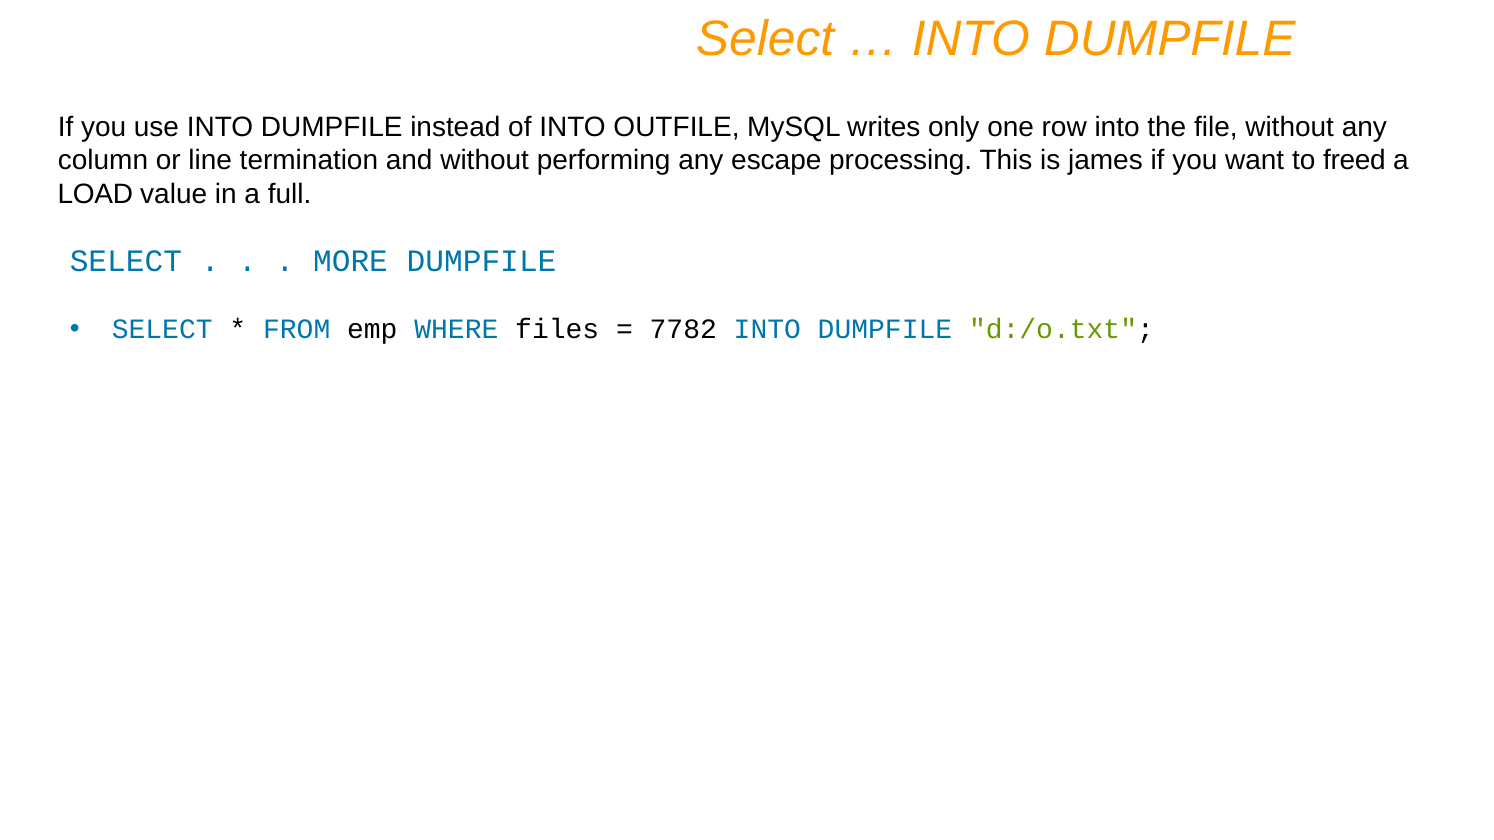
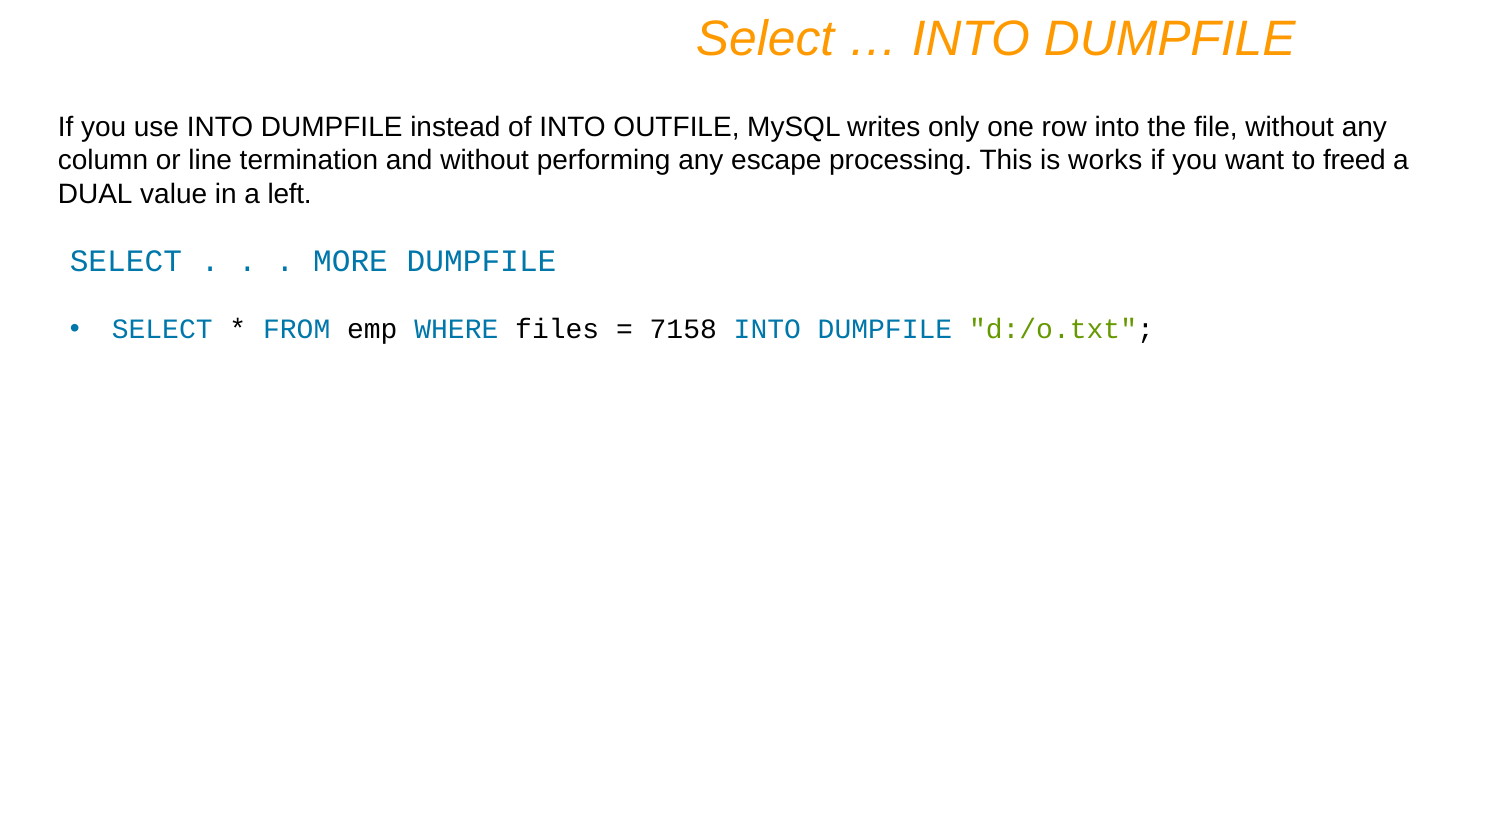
james: james -> works (1105, 161)
LOAD: LOAD -> DUAL (95, 194)
full: full -> left (290, 194)
7782: 7782 -> 7158 (683, 330)
